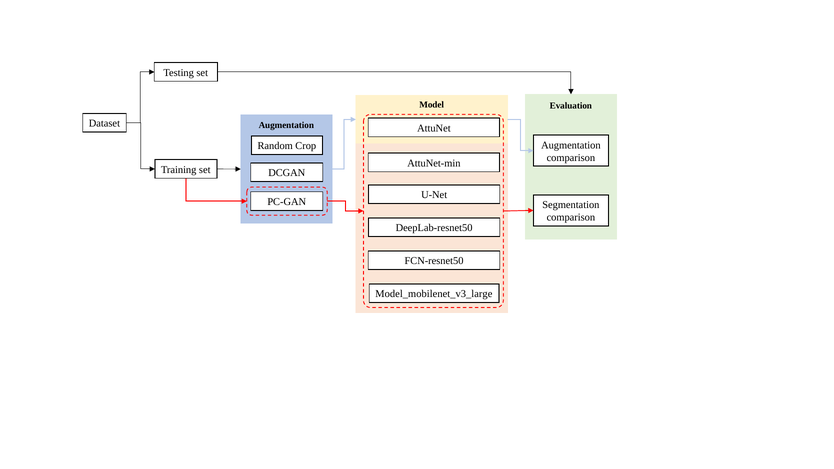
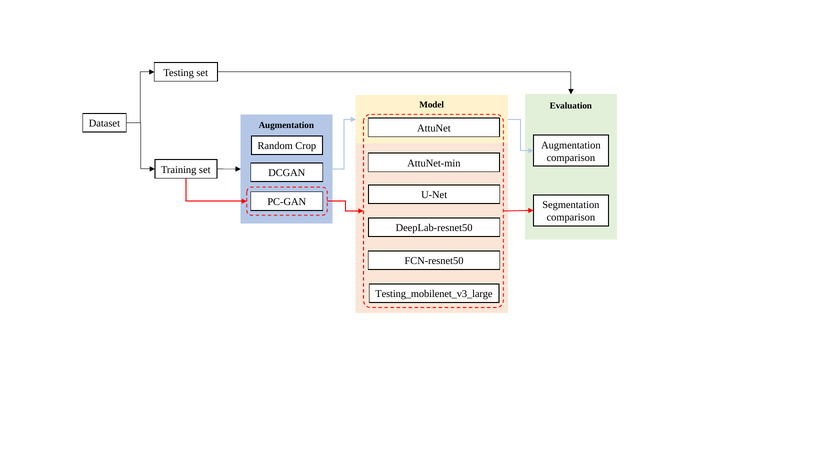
Model_mobilenet_v3_large: Model_mobilenet_v3_large -> Testing_mobilenet_v3_large (434, 294)
